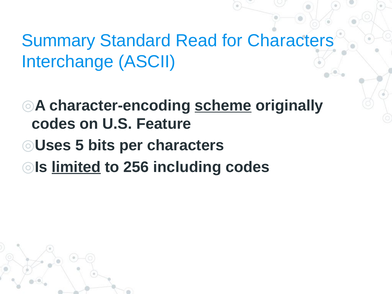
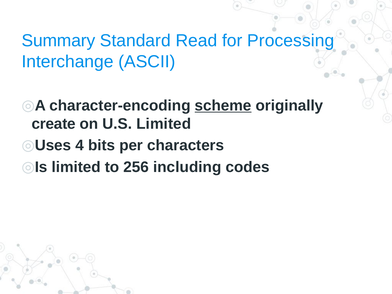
for Characters: Characters -> Processing (291, 41)
codes: codes -> create (54, 124)
U.S Feature: Feature -> Limited (164, 124)
5: 5 -> 4 (80, 145)
limited underline: present -> none (76, 167)
